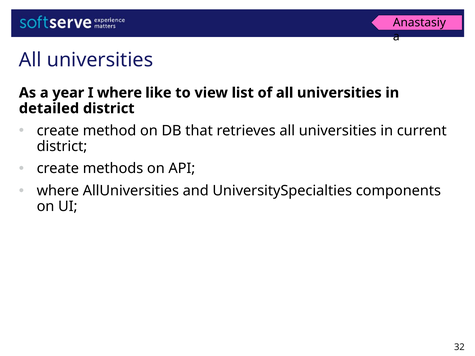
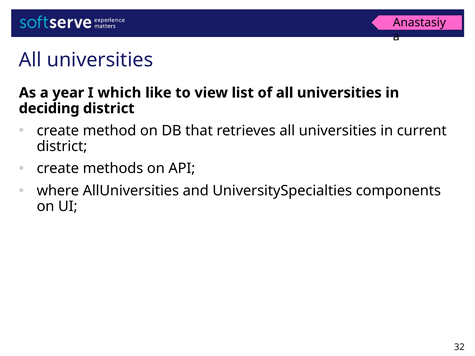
I where: where -> which (119, 93)
detailed: detailed -> deciding (49, 108)
